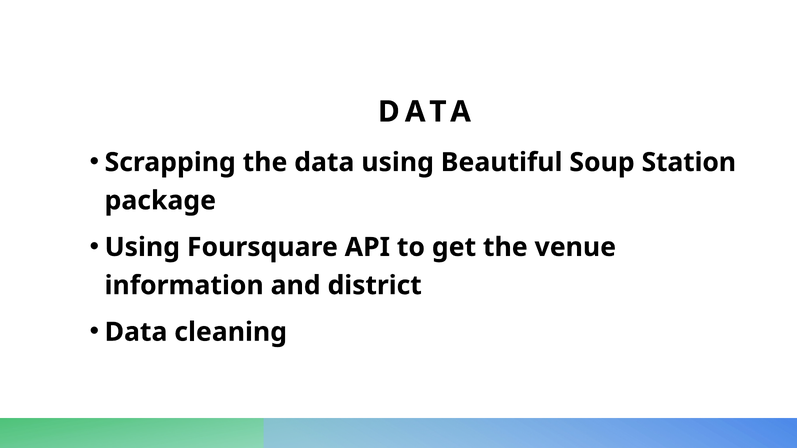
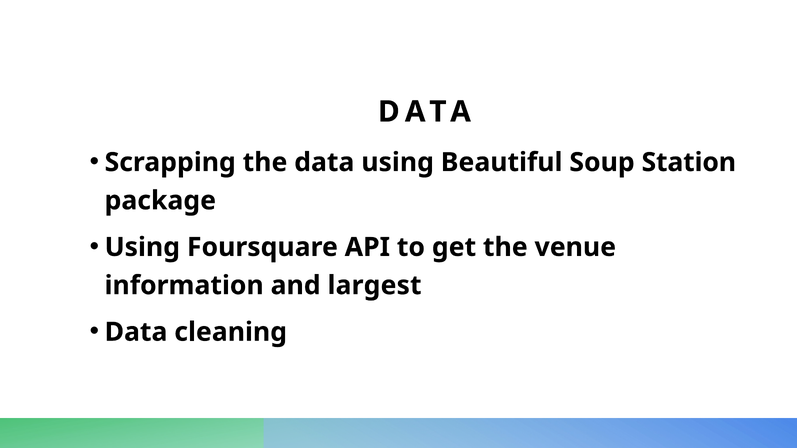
district: district -> largest (375, 286)
